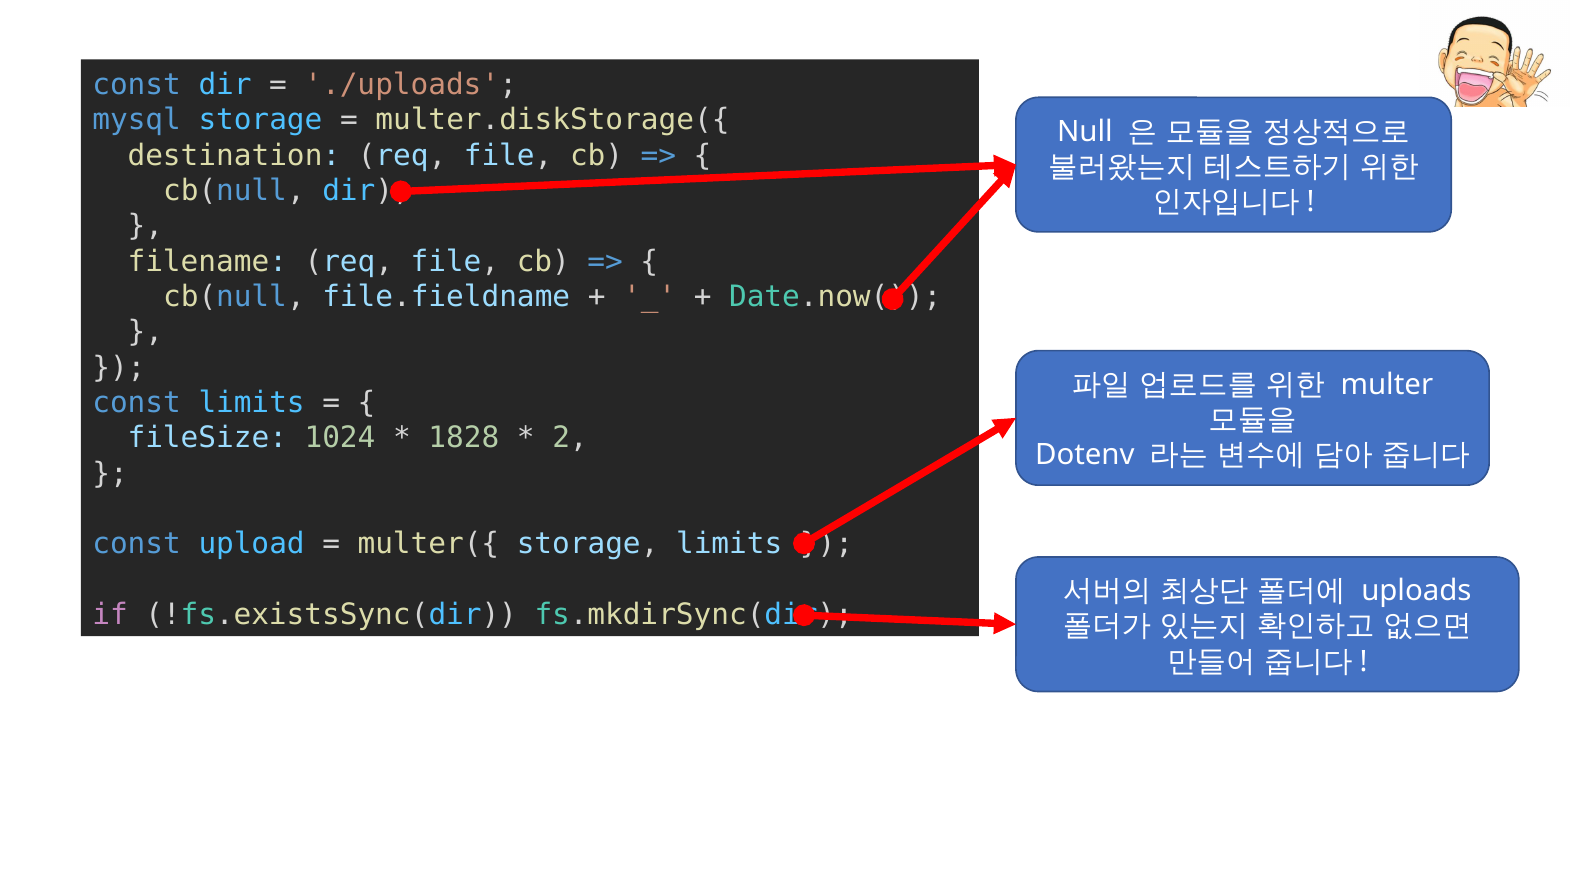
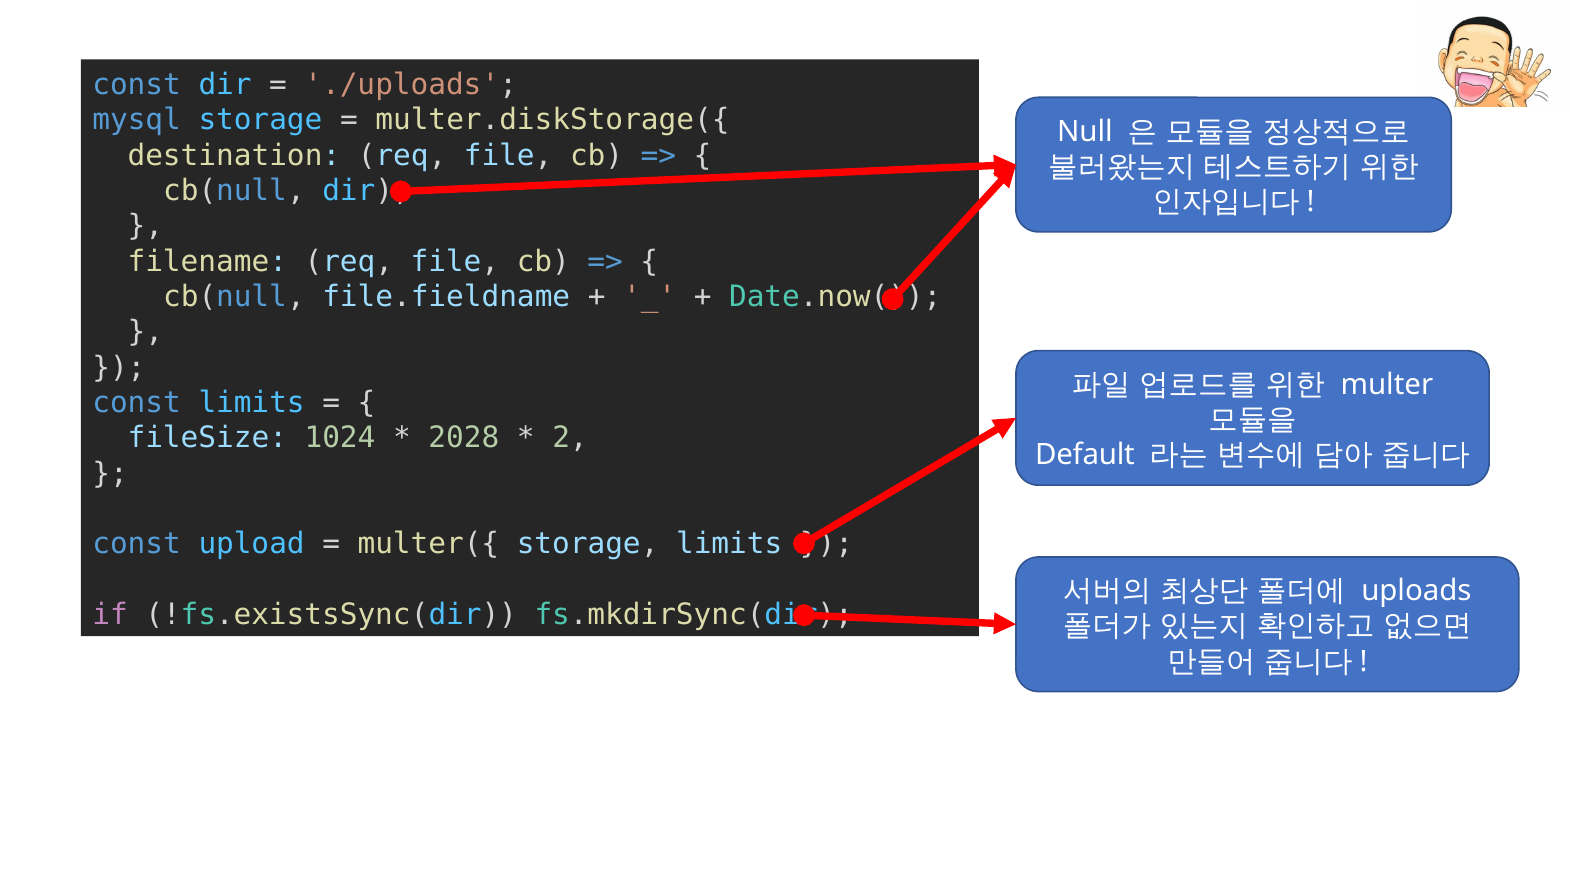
1828: 1828 -> 2028 (464, 438)
Dotenv: Dotenv -> Default (1085, 455)
